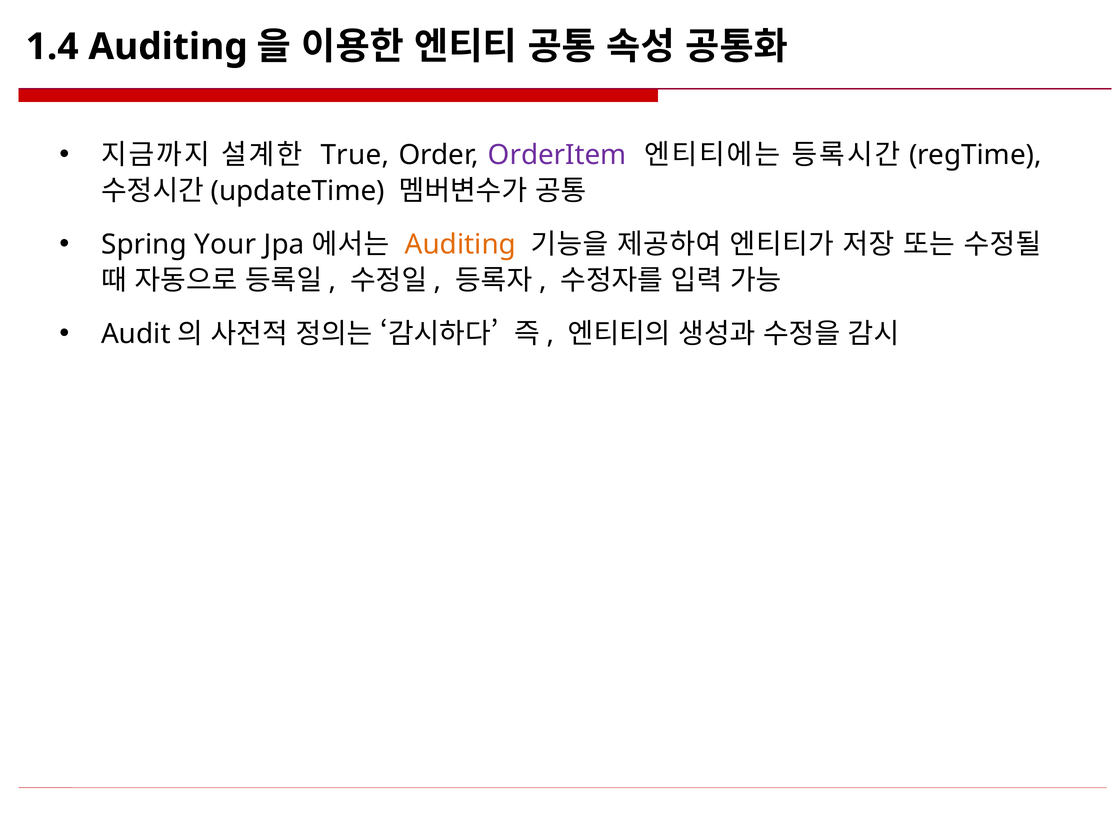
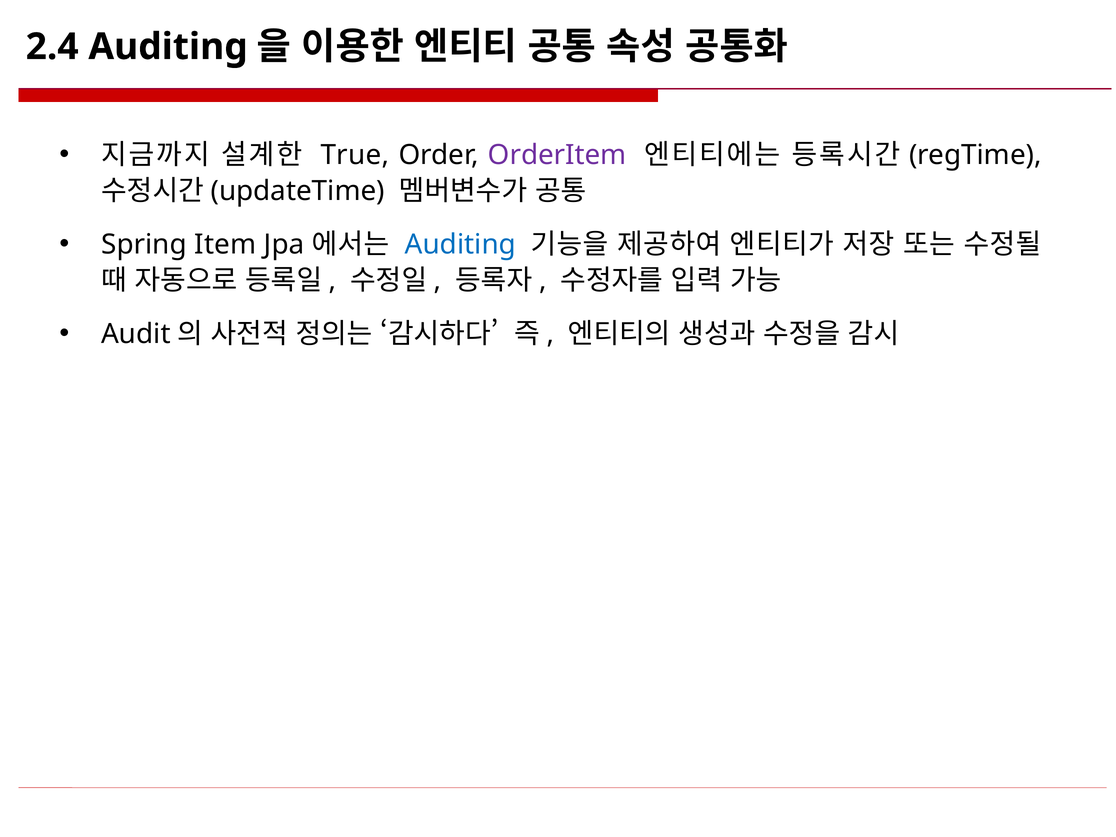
1.4: 1.4 -> 2.4 (52, 47)
Your: Your -> Item (225, 245)
Auditing colour: orange -> blue (460, 245)
